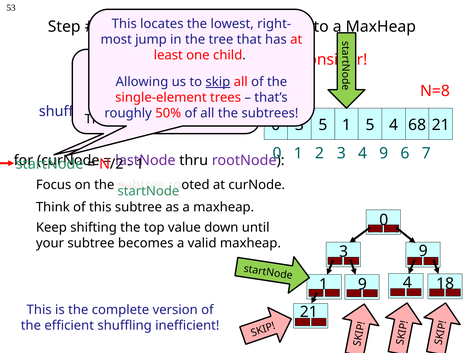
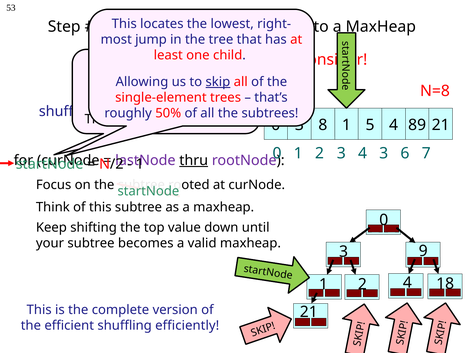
5: 5 -> 8 (323, 125)
68: 68 -> 89 (417, 125)
4 9: 9 -> 3 (384, 154)
thru underline: none -> present (194, 161)
9: 9 -> 2 (362, 284)
inefficient: inefficient -> efficiently (187, 326)
